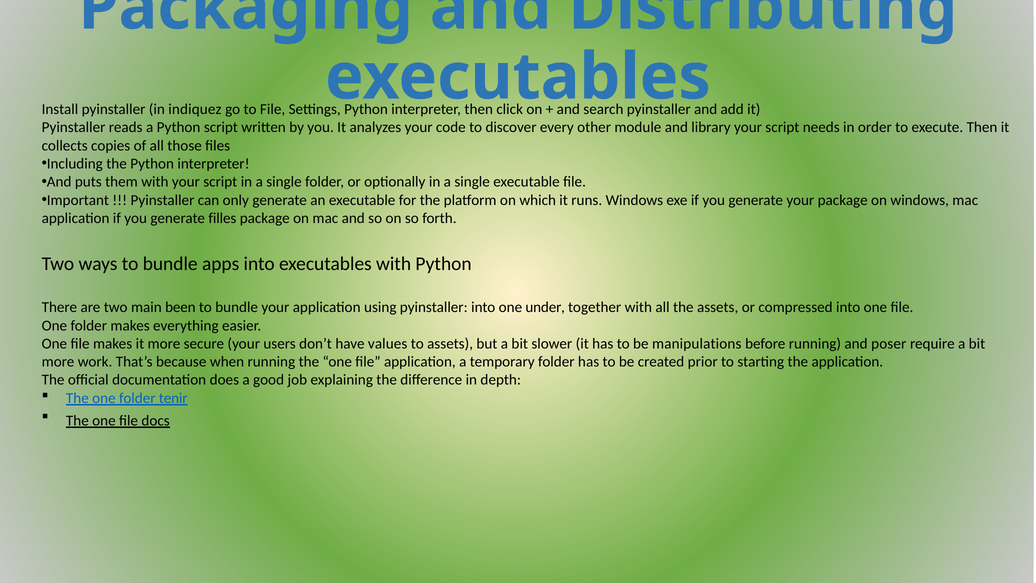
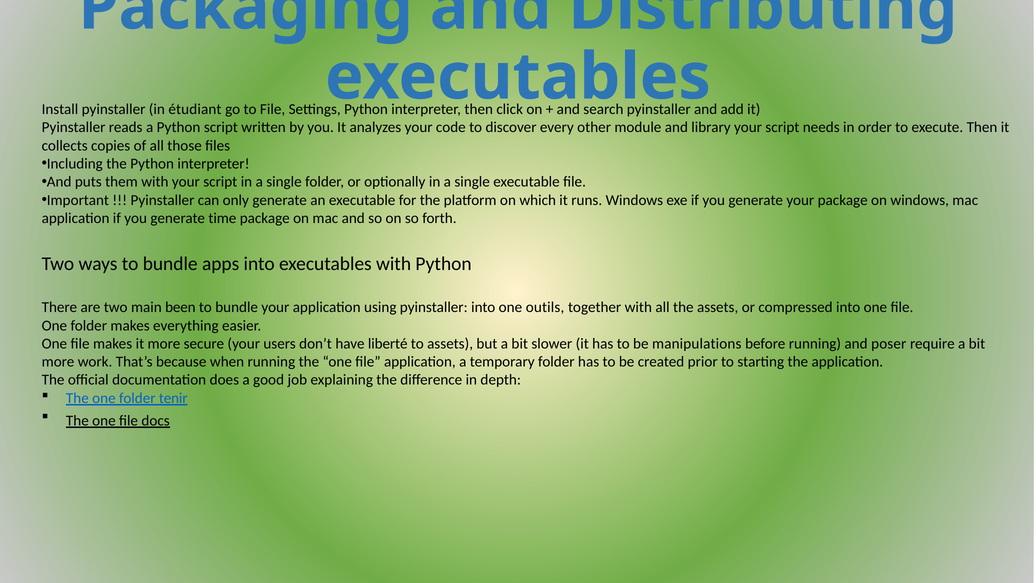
indiquez: indiquez -> étudiant (195, 109)
filles: filles -> time (222, 218)
under: under -> outils (545, 307)
values: values -> liberté (388, 344)
